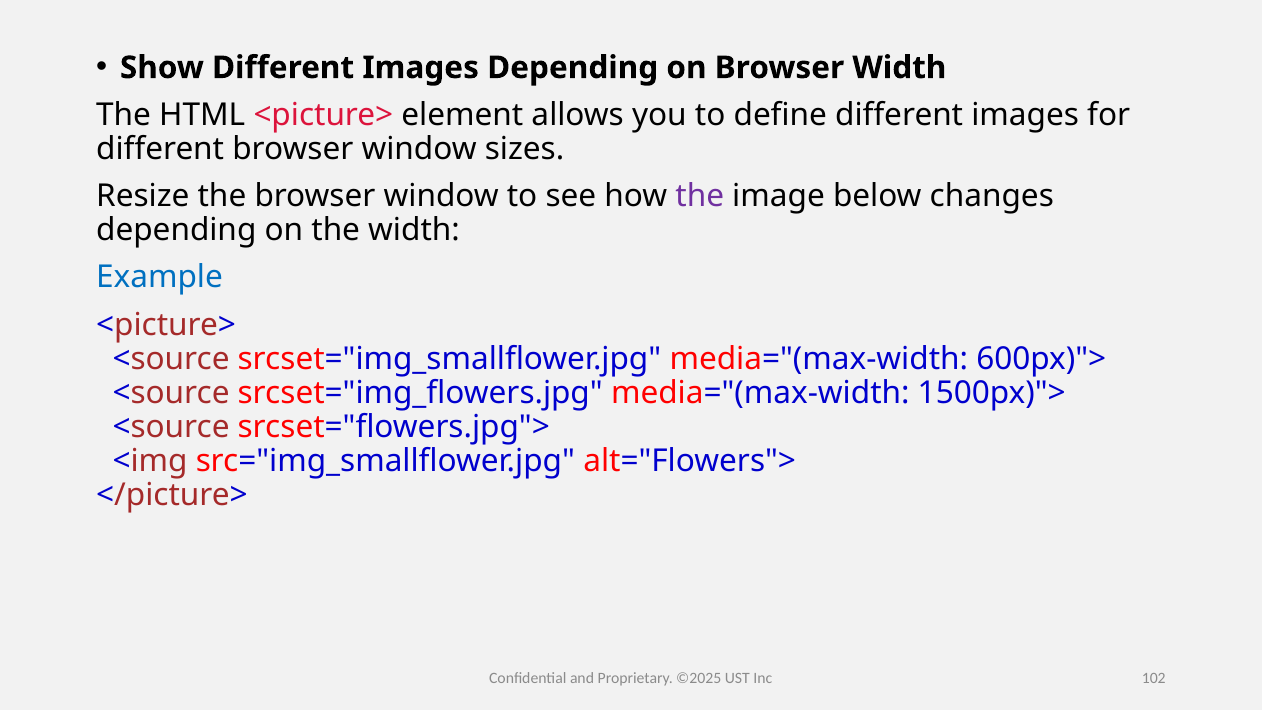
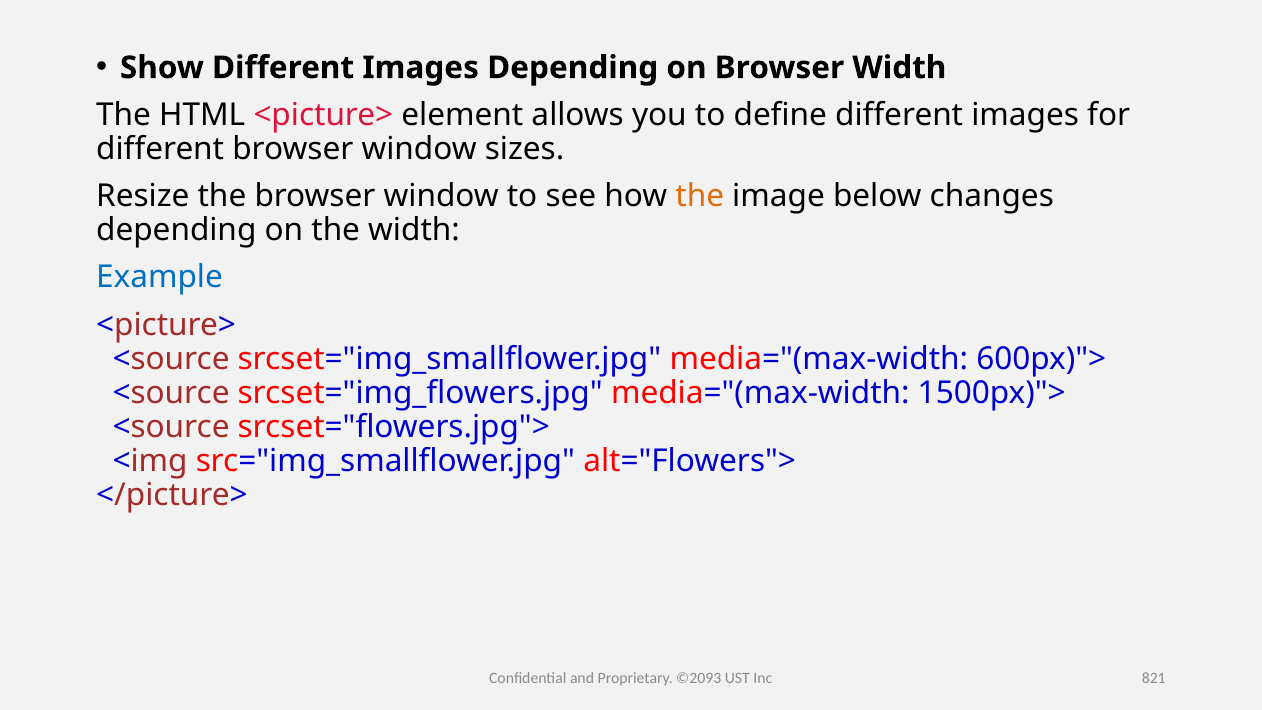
the colour: purple -> orange (700, 196)
©2025: ©2025 -> ©2093 (699, 678)
102: 102 -> 821 (1154, 678)
